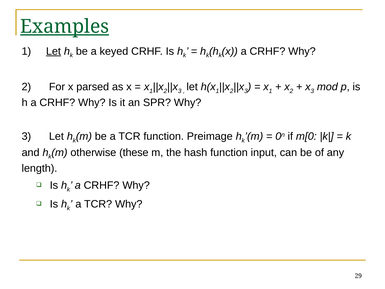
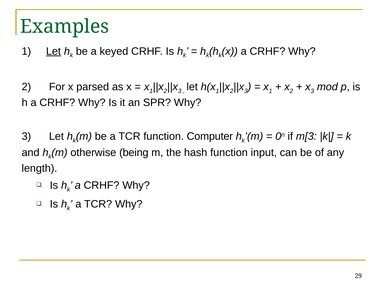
Examples underline: present -> none (65, 27)
Preimage: Preimage -> Computer (210, 136)
m[0: m[0 -> m[3 (306, 136)
these: these -> being (134, 152)
